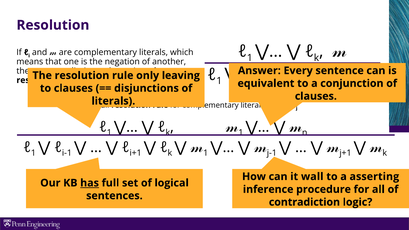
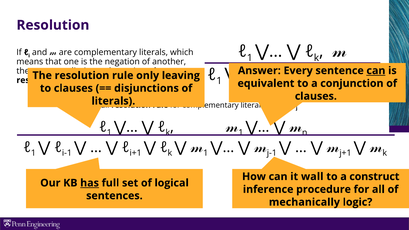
can underline: none -> present (376, 71)
asserting: asserting -> construct (374, 177)
contradiction: contradiction -> mechanically (304, 202)
